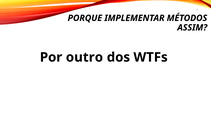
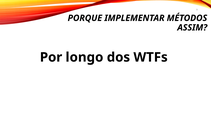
outro: outro -> longo (84, 57)
